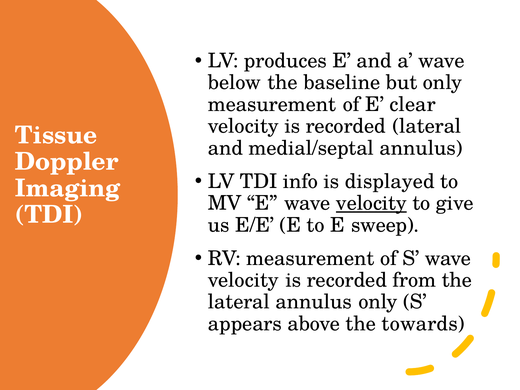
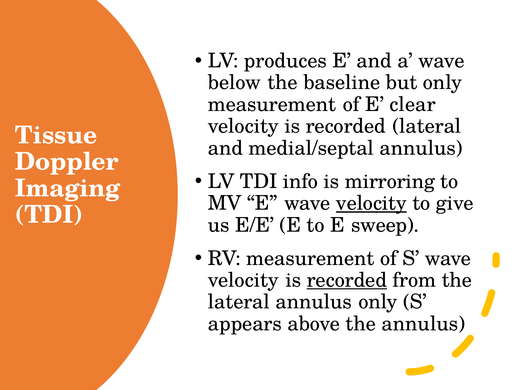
displayed: displayed -> mirroring (390, 181)
recorded underline: none -> present (347, 280)
the towards: towards -> annulus (423, 324)
